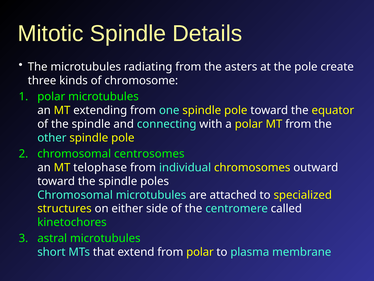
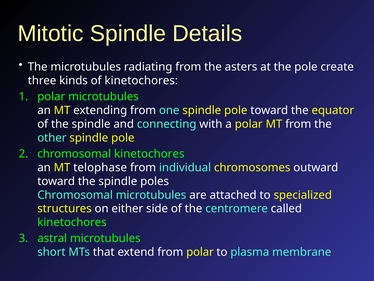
of chromosome: chromosome -> kinetochores (141, 80)
chromosomal centrosomes: centrosomes -> kinetochores (149, 154)
